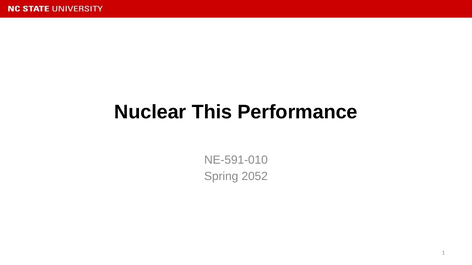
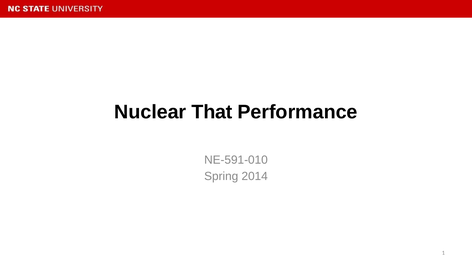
This: This -> That (212, 112)
2052: 2052 -> 2014 (255, 177)
